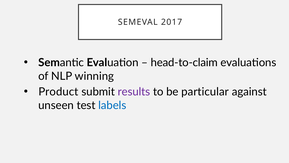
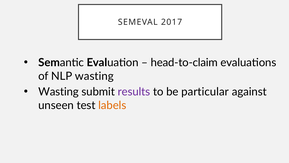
NLP winning: winning -> wasting (94, 76)
Product: Product -> Wasting (59, 92)
labels colour: blue -> orange (112, 105)
